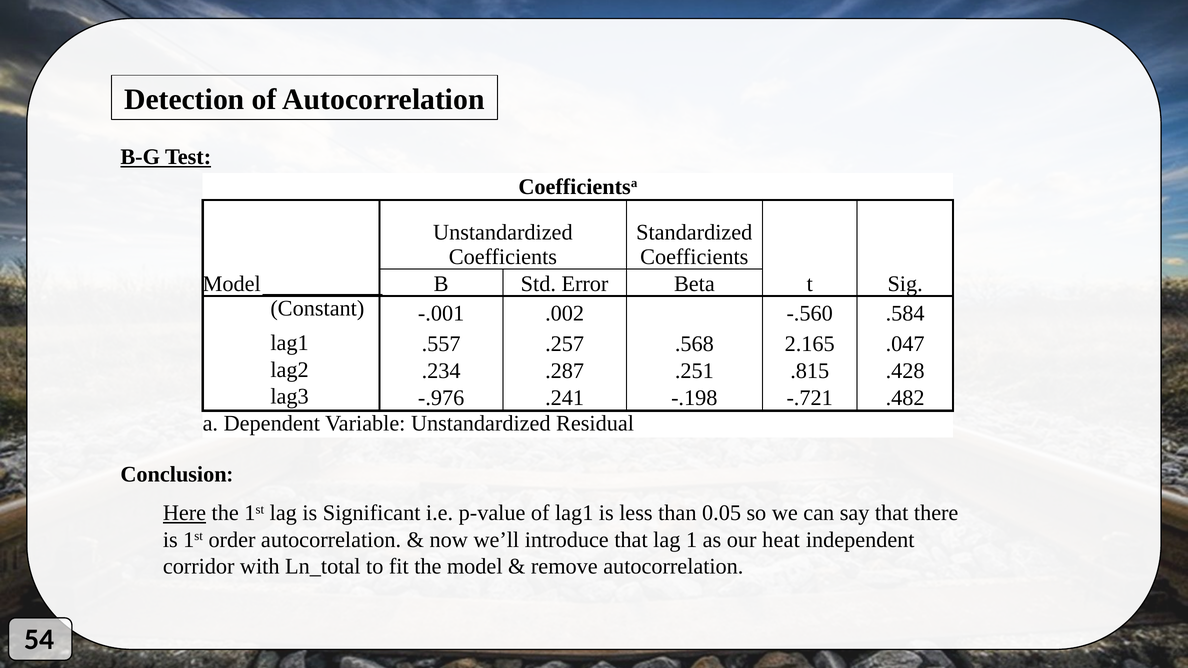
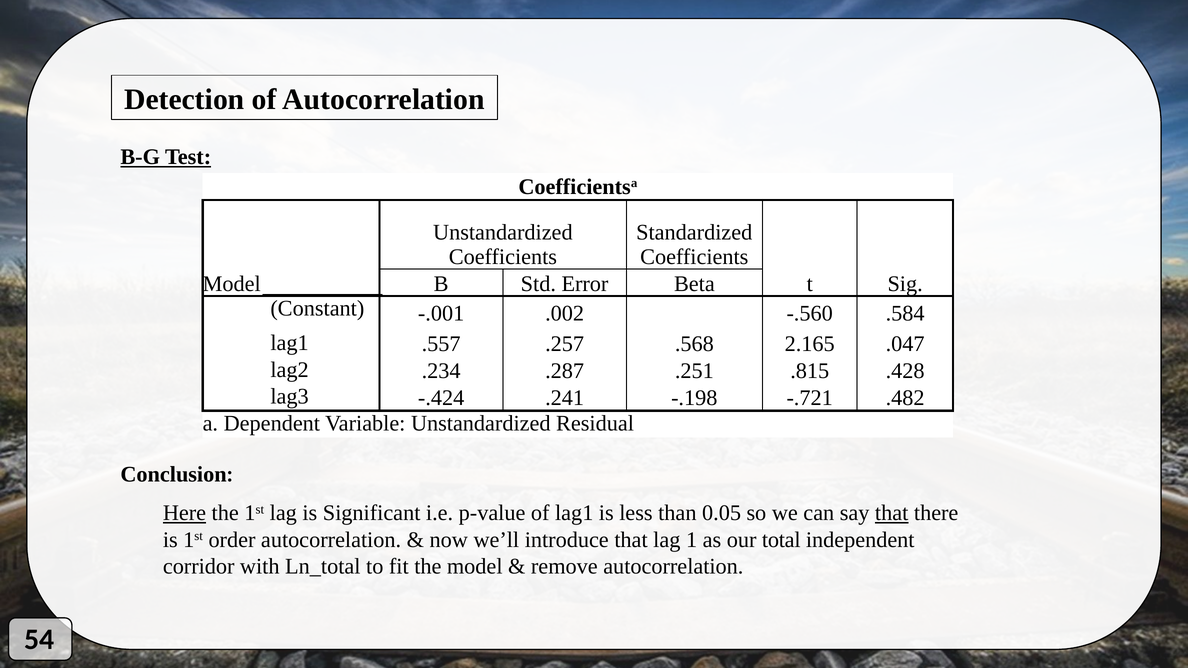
-.976: -.976 -> -.424 (441, 398)
that underline: none -> present (892, 513)
heat: heat -> total (781, 540)
